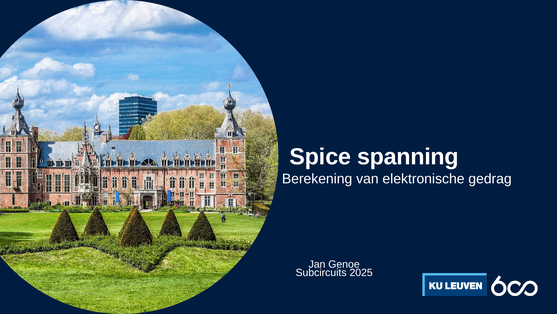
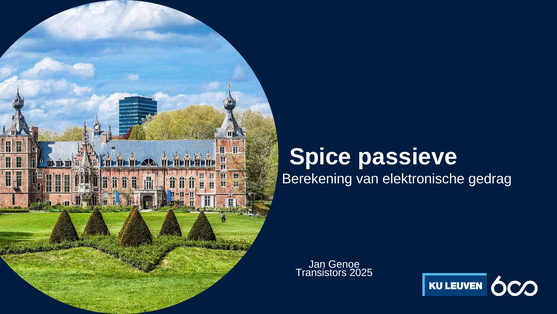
spanning: spanning -> passieve (408, 156)
Subcircuits: Subcircuits -> Transistors (321, 272)
